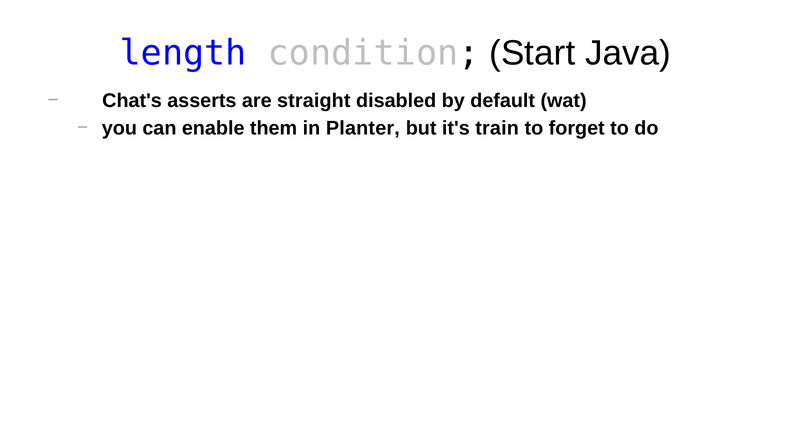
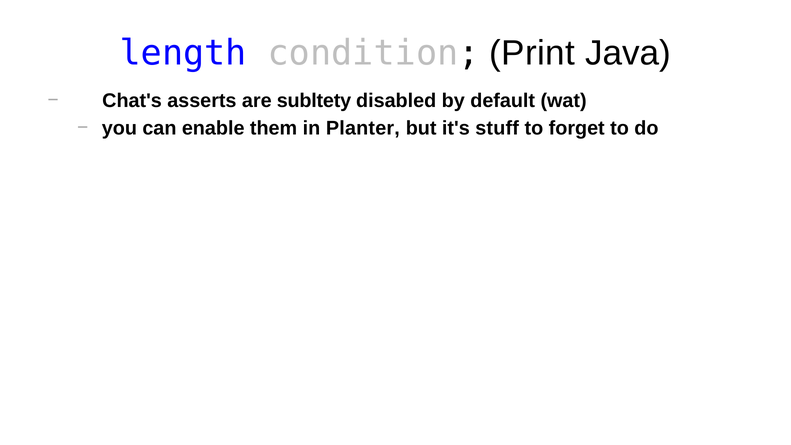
Start: Start -> Print (532, 53)
straight: straight -> subltety (314, 101)
train: train -> stuff (497, 128)
